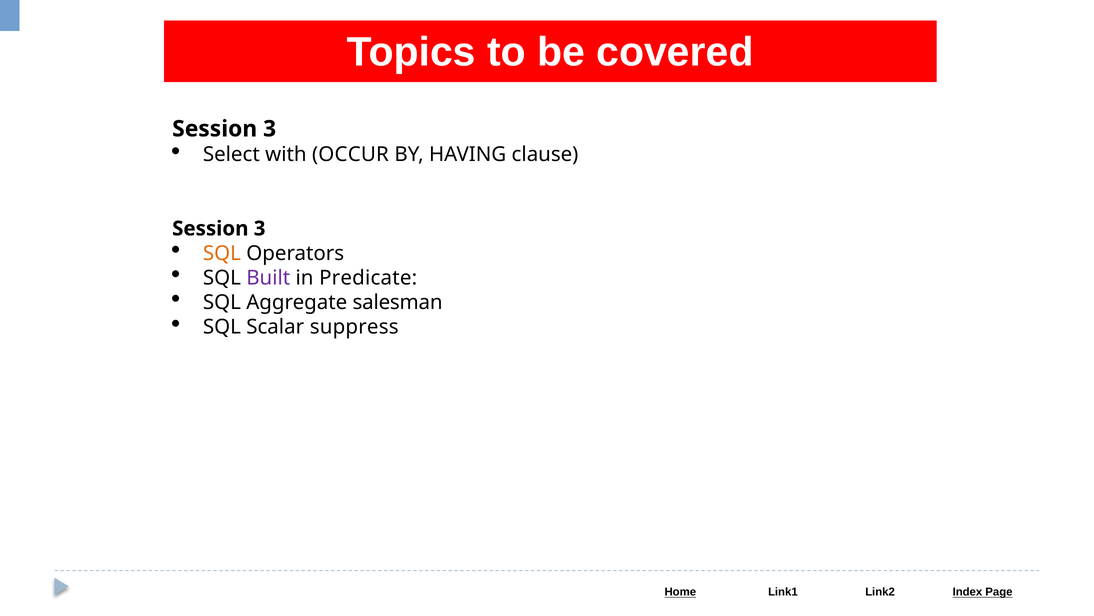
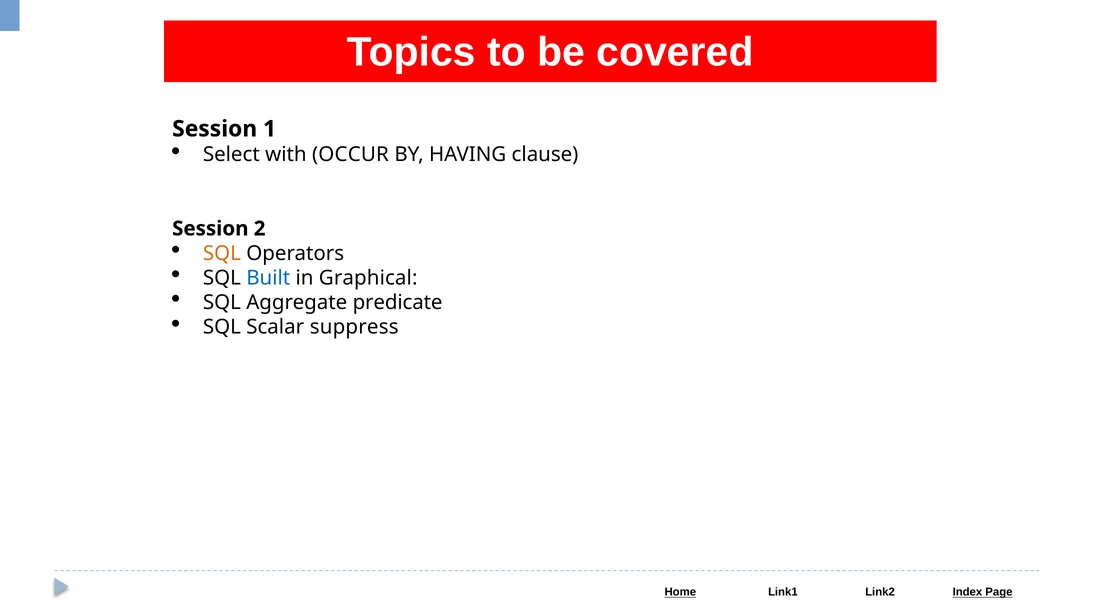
3: 3 -> 1 (270, 129)
3: 3 -> 2 (260, 228)
Built colour: purple -> blue (268, 278)
Predicate: Predicate -> Graphical (368, 278)
salesman: salesman -> predicate (398, 302)
